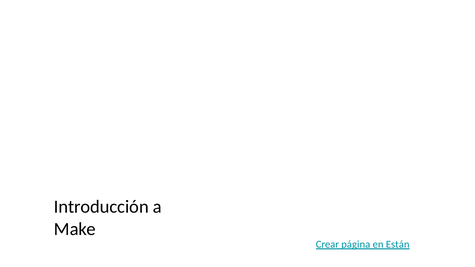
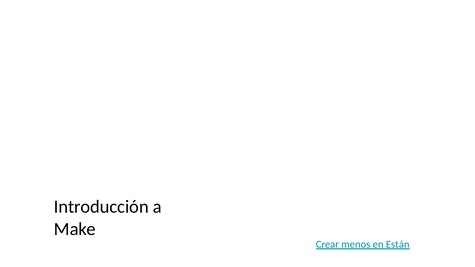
página: página -> menos (356, 244)
